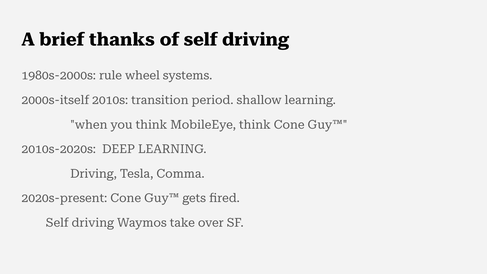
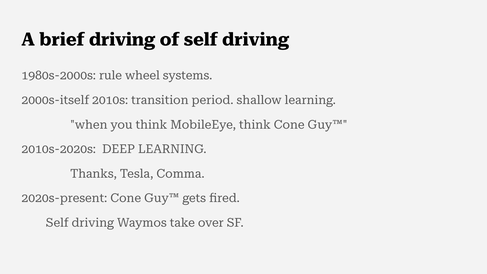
brief thanks: thanks -> driving (122, 40)
Driving: Driving -> Thanks (94, 174)
